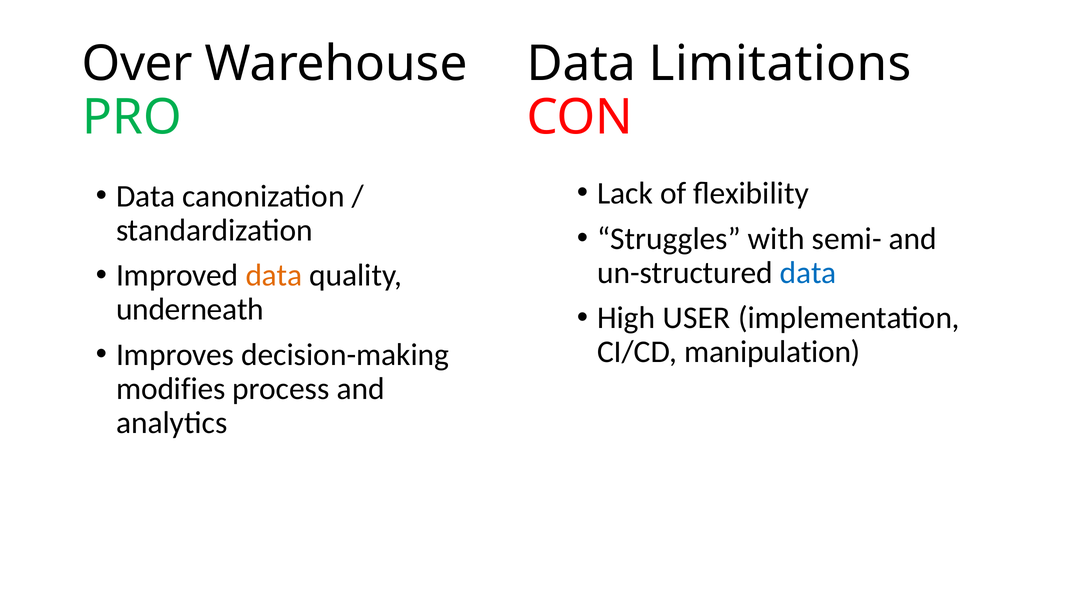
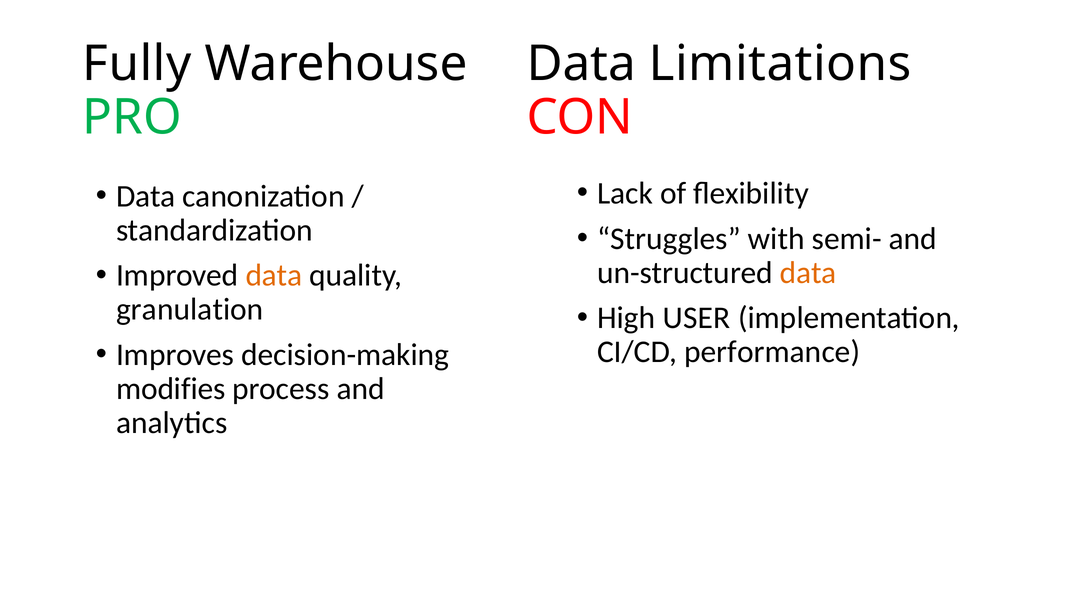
Over: Over -> Fully (137, 64)
data colour: blue -> orange (808, 272)
underneath: underneath -> granulation (190, 309)
manipulation: manipulation -> performance (772, 352)
